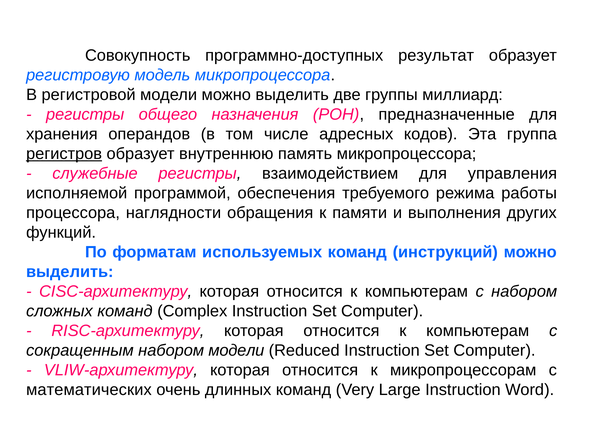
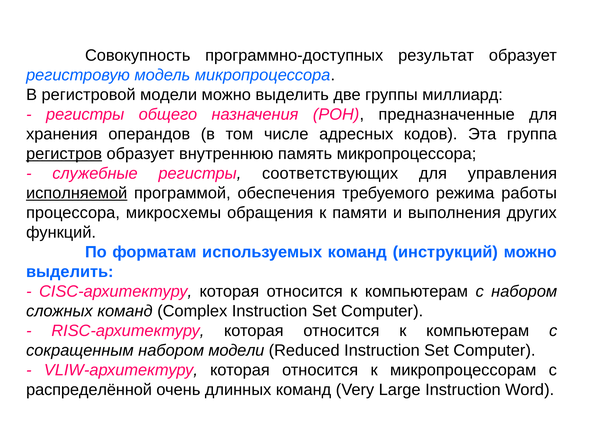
взаимодействием: взаимодействием -> соответствующих (330, 173)
исполняемой underline: none -> present (77, 193)
наглядности: наглядности -> микросхемы (173, 213)
математических: математических -> распределённой (89, 389)
